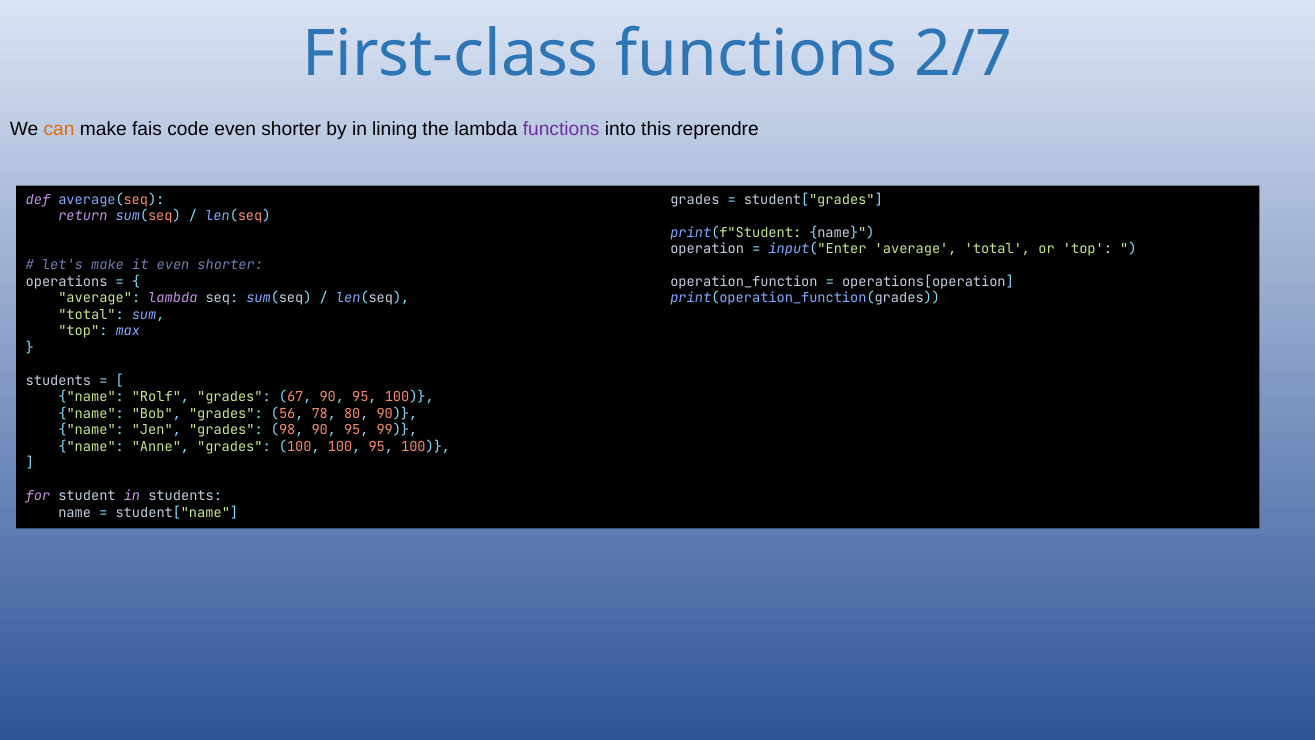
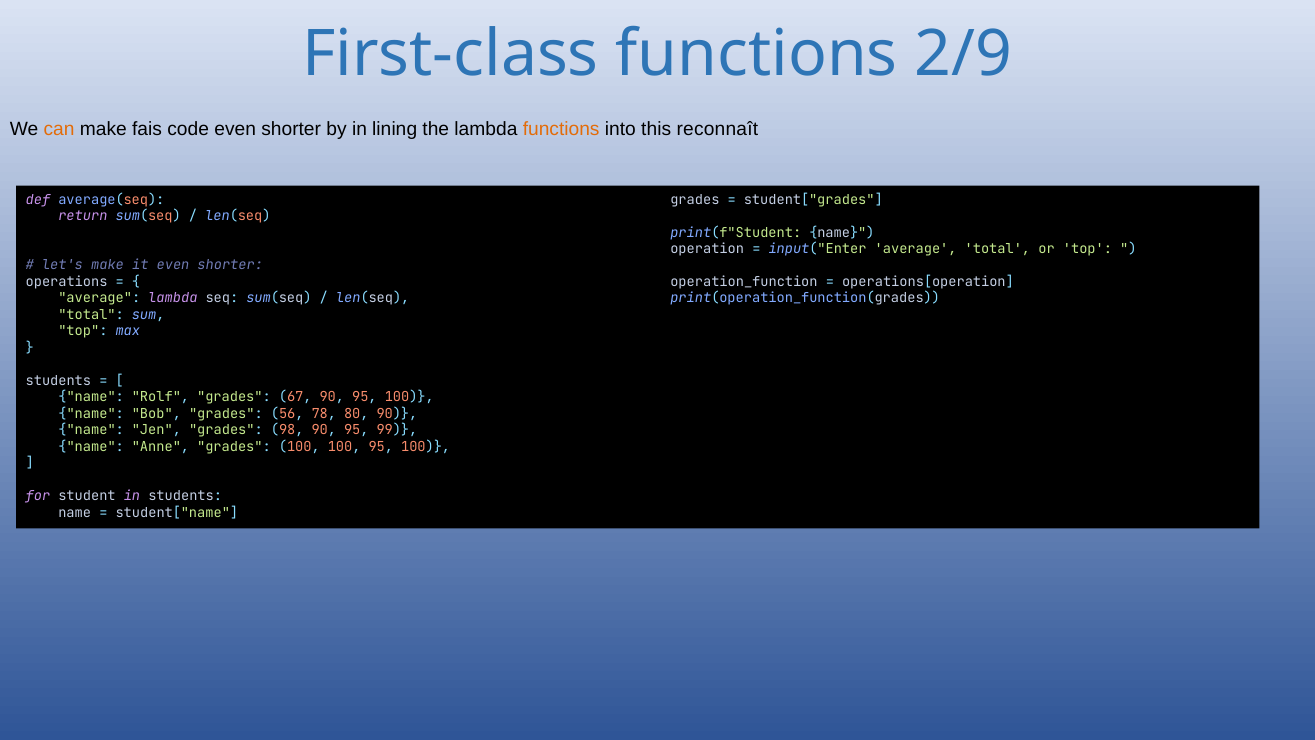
2/7: 2/7 -> 2/9 (963, 54)
functions colour: purple -> orange (561, 129)
reprendre: reprendre -> reconnaît (717, 129)
